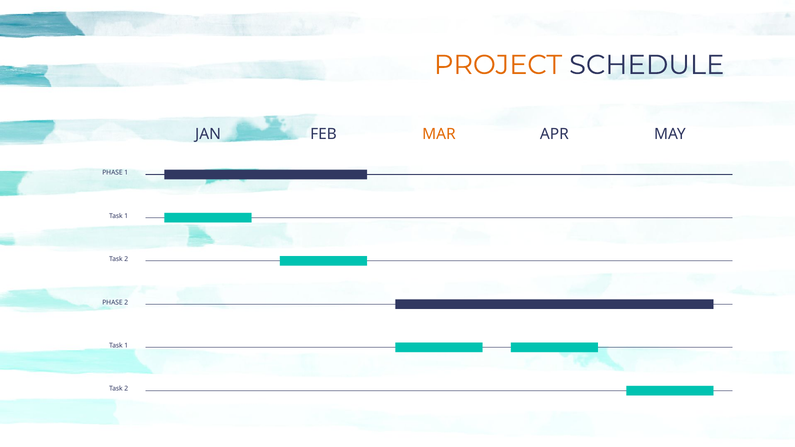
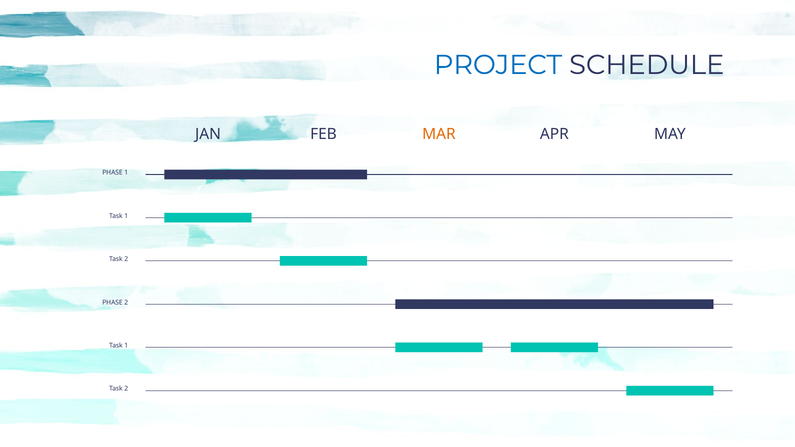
PROJECT colour: orange -> blue (498, 65)
